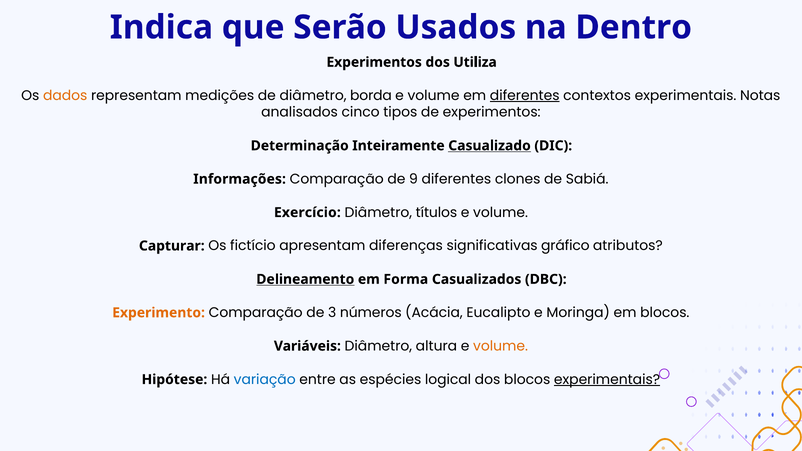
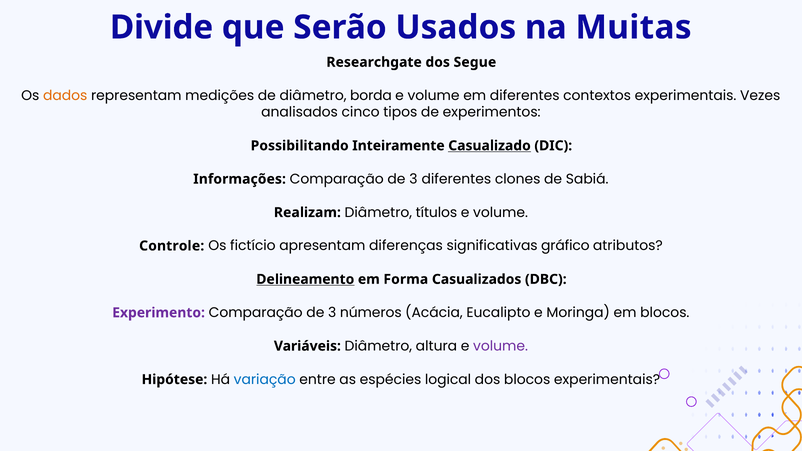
Indica: Indica -> Divide (162, 27)
Dentro: Dentro -> Muitas (634, 27)
Experimentos: Experimentos -> Researchgate (374, 62)
Utiliza: Utiliza -> Segue (475, 62)
diferentes underline: present -> none (525, 96)
Notas: Notas -> Vezes (760, 96)
Determinação: Determinação -> Possibilitando (300, 146)
9: 9 -> 3 (413, 179)
Exercício: Exercício -> Realizam (307, 213)
Capturar: Capturar -> Controle (172, 246)
Experimento colour: orange -> purple (159, 313)
volume colour: orange -> purple (501, 346)
experimentais underline: present -> none (607, 380)
